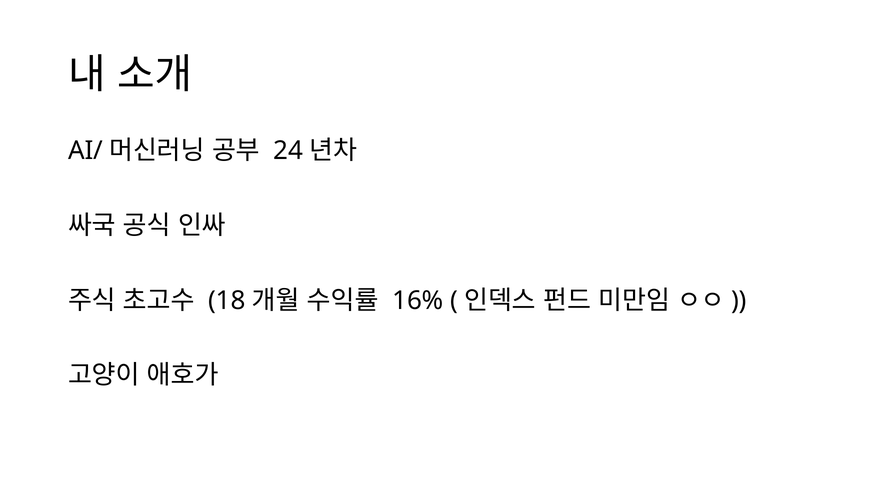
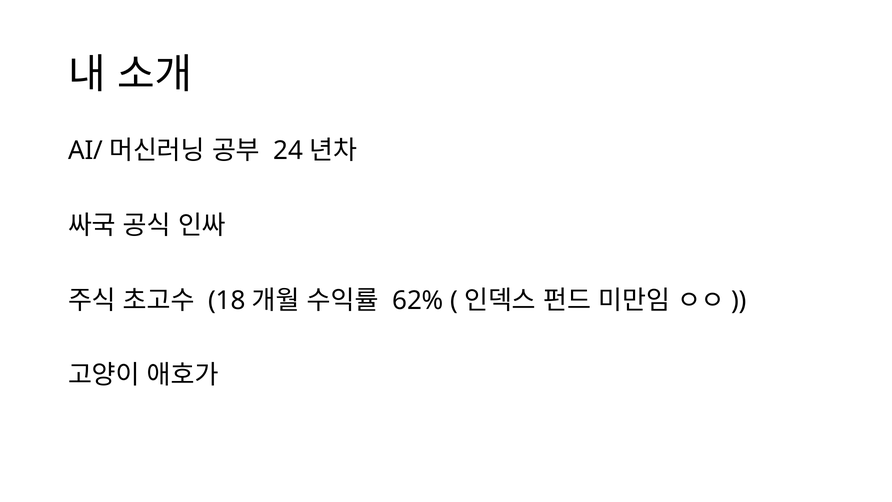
16%: 16% -> 62% (418, 300)
